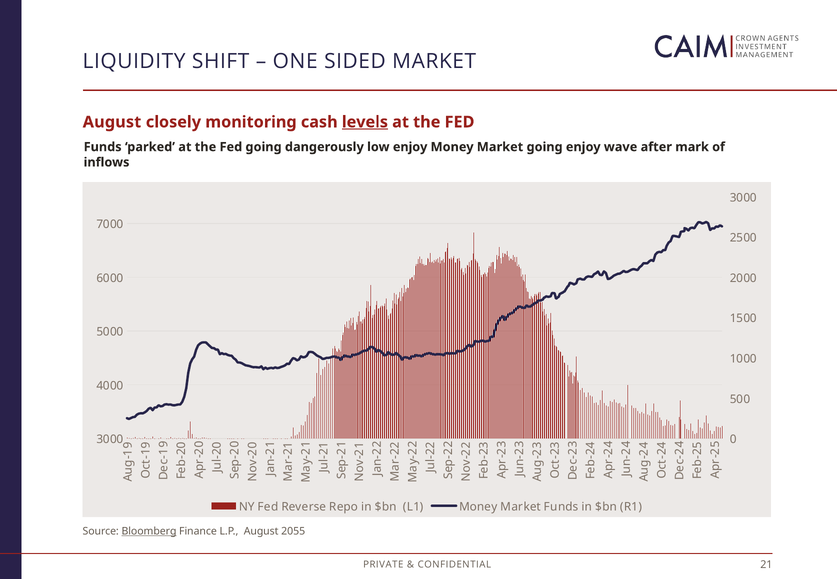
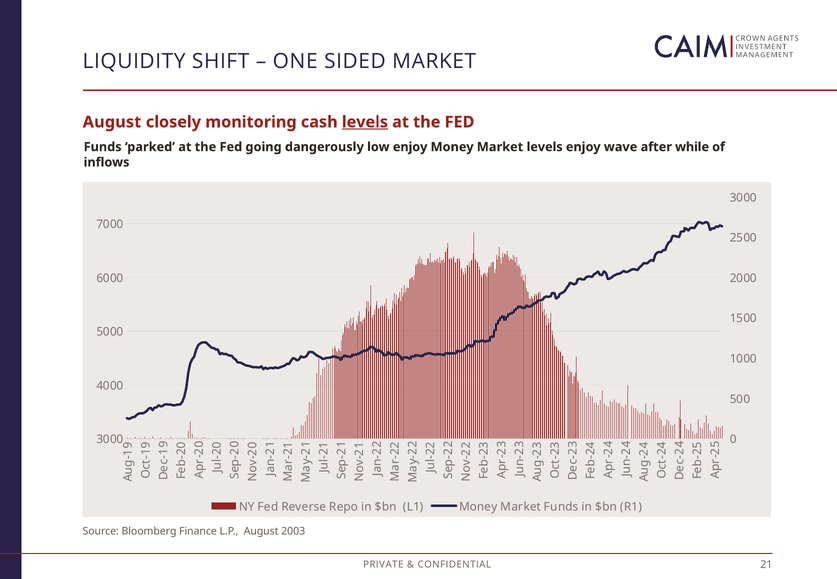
Market going: going -> levels (545, 147)
mark: mark -> while (692, 147)
Bloomberg underline: present -> none (149, 532)
2055: 2055 -> 2003 (293, 532)
